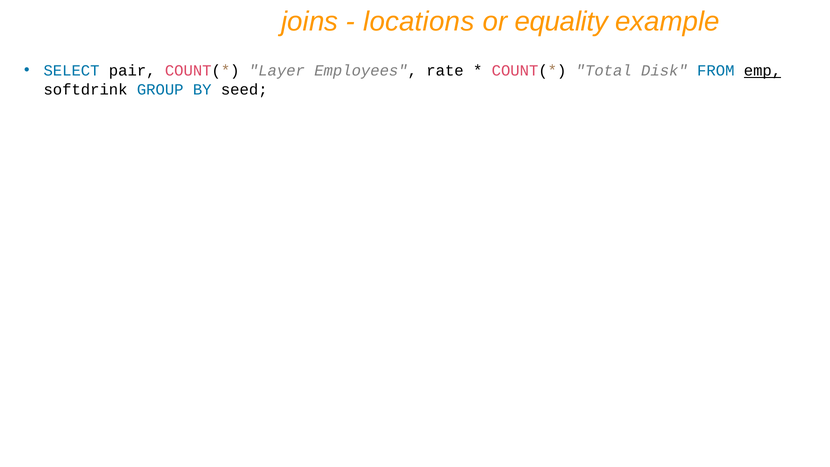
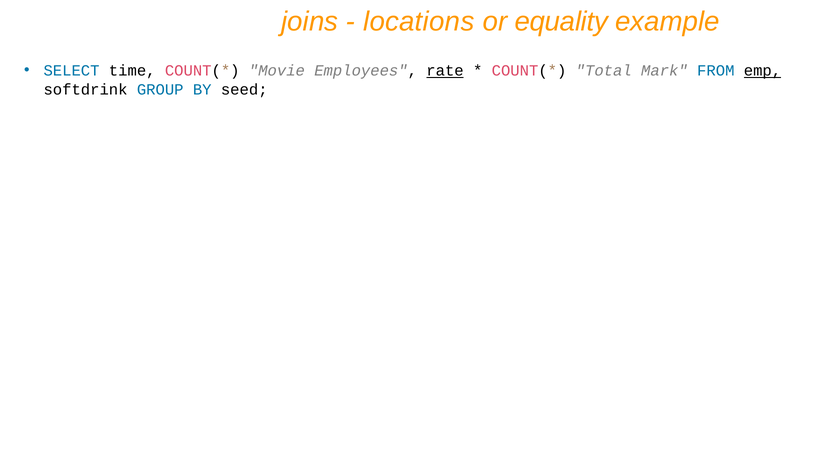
pair: pair -> time (132, 71)
Layer: Layer -> Movie (277, 71)
rate underline: none -> present (445, 71)
Disk: Disk -> Mark (664, 71)
